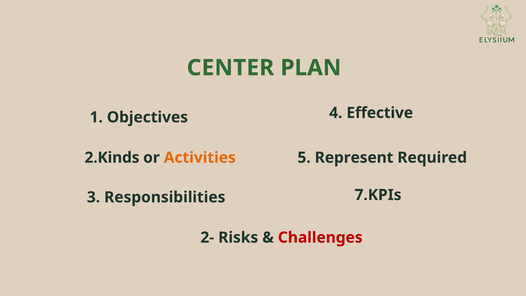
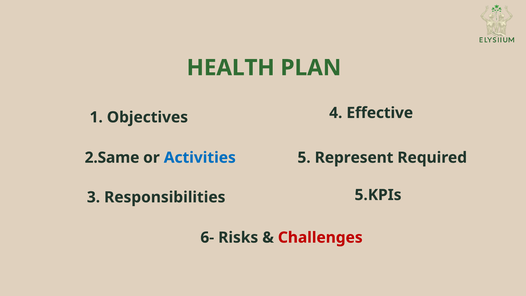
CENTER: CENTER -> HEALTH (231, 68)
2.Kinds: 2.Kinds -> 2.Same (112, 158)
Activities colour: orange -> blue (200, 158)
7.KPIs: 7.KPIs -> 5.KPIs (378, 195)
2-: 2- -> 6- (207, 237)
